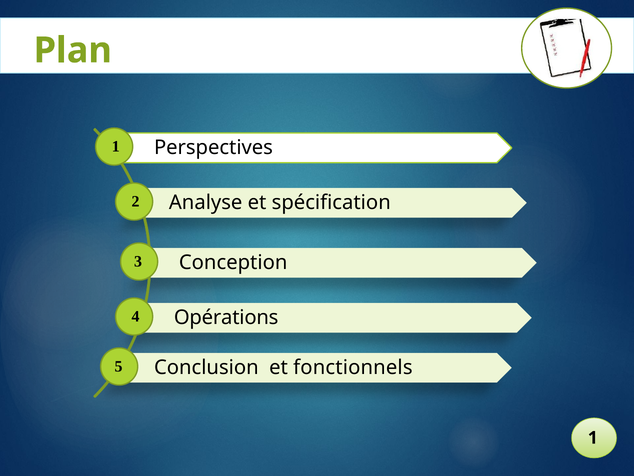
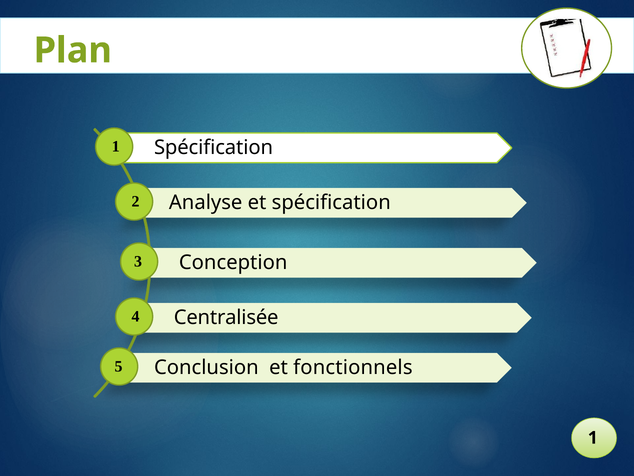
Perspectives: Perspectives -> Spécification (214, 148)
Opérations: Opérations -> Centralisée (226, 317)
